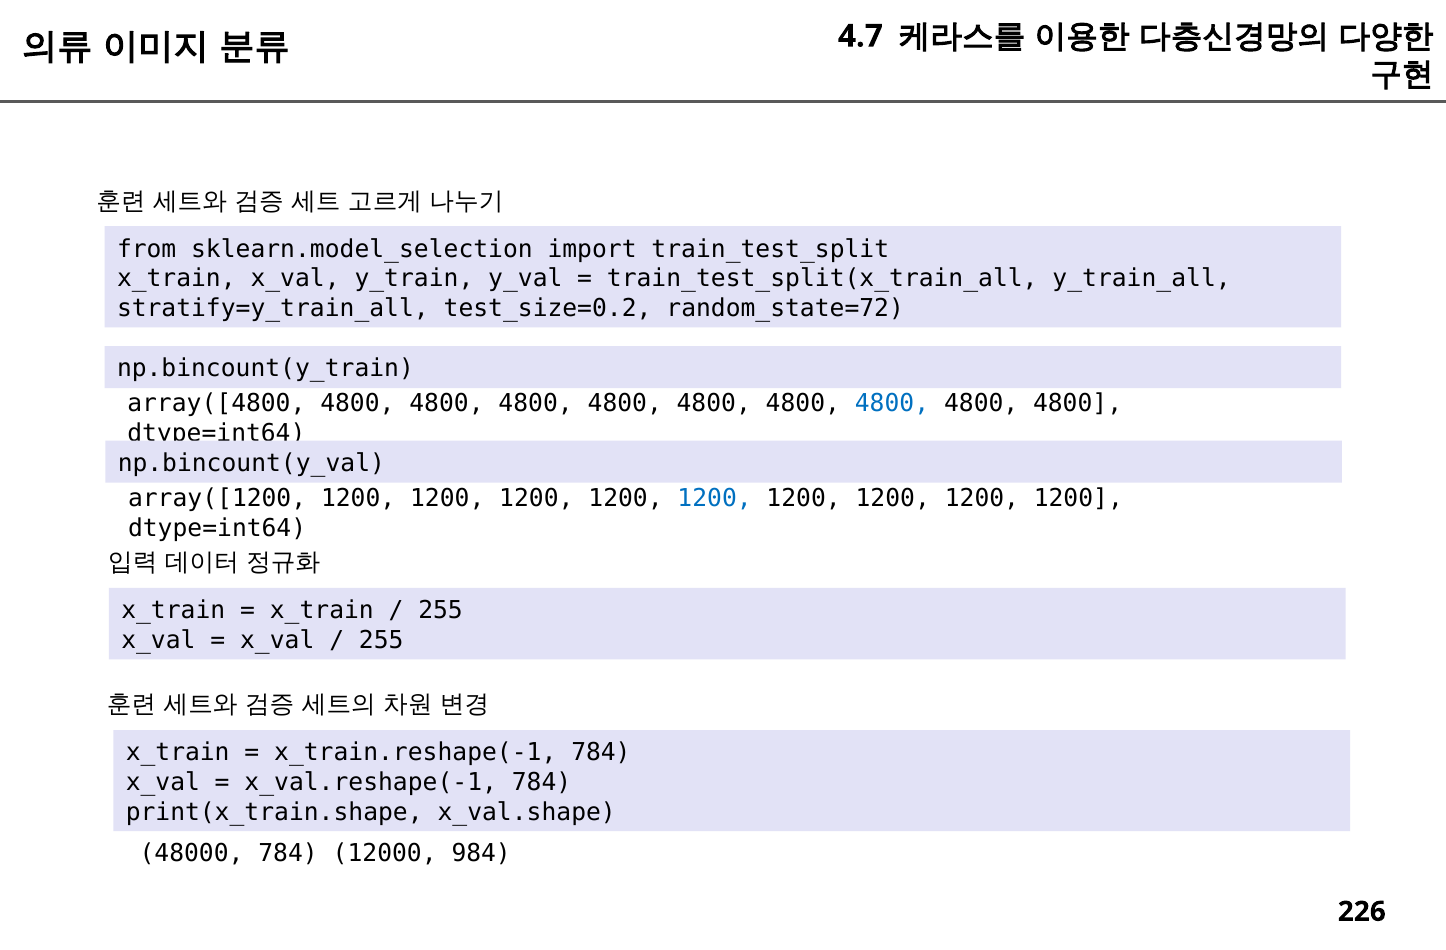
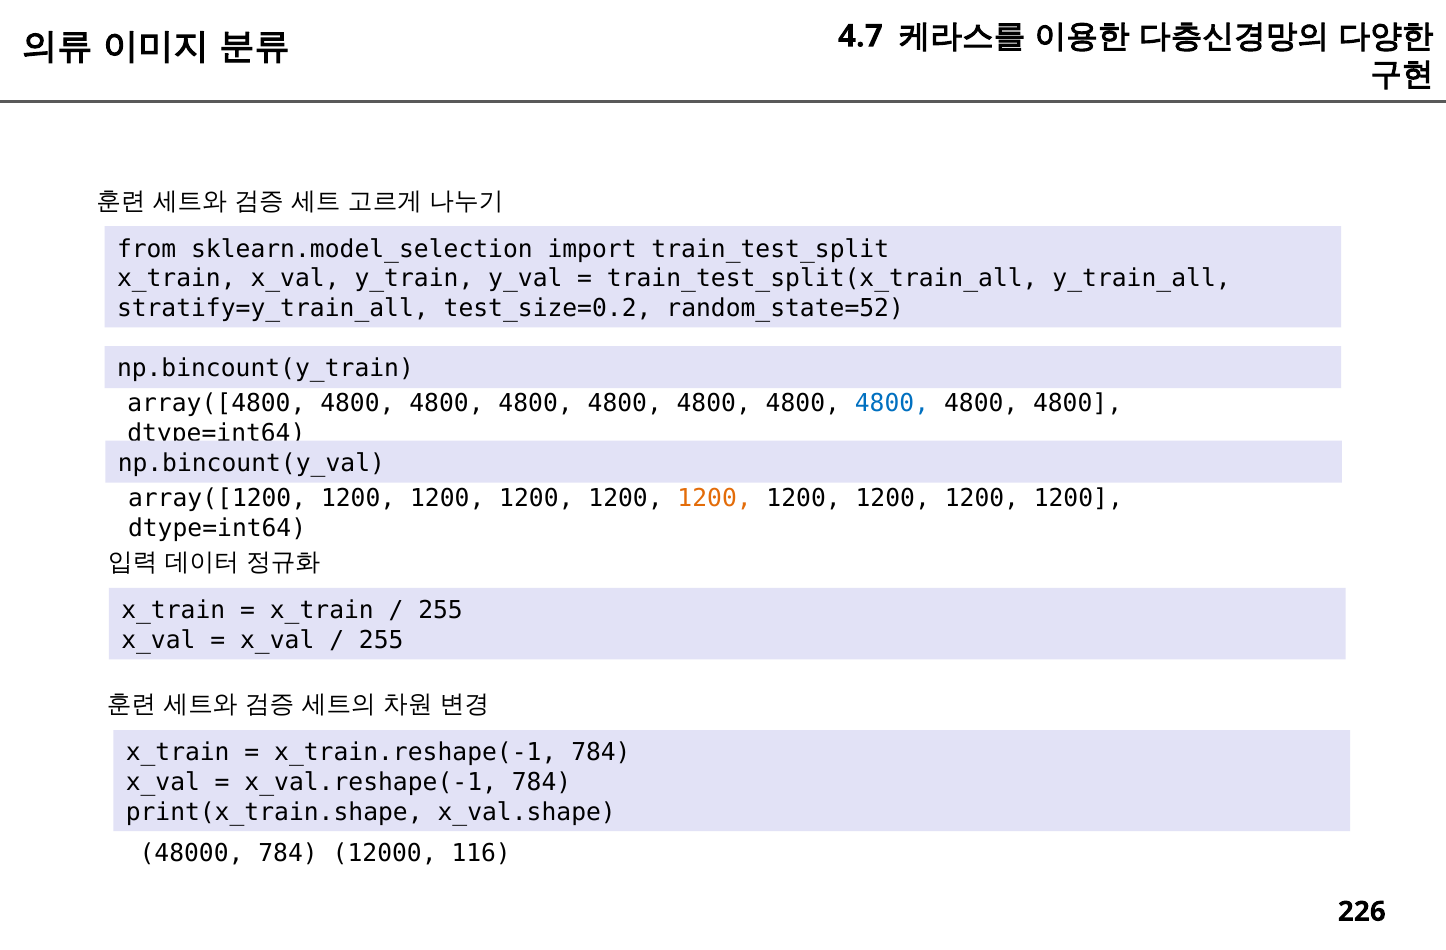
random_state=72: random_state=72 -> random_state=52 (785, 308)
1200 colour: blue -> orange (715, 498)
984: 984 -> 116 (481, 853)
